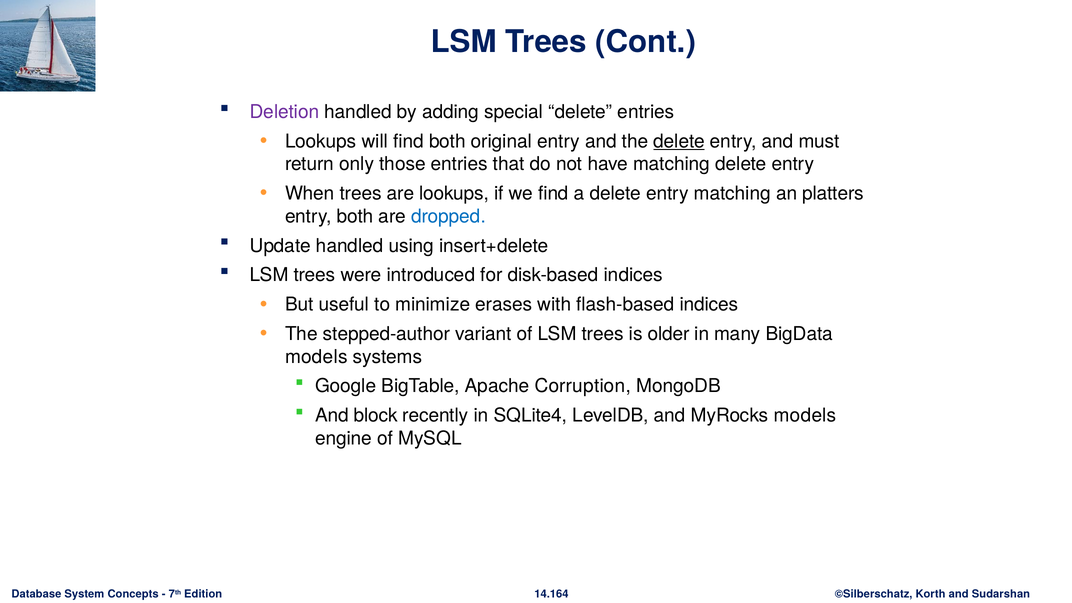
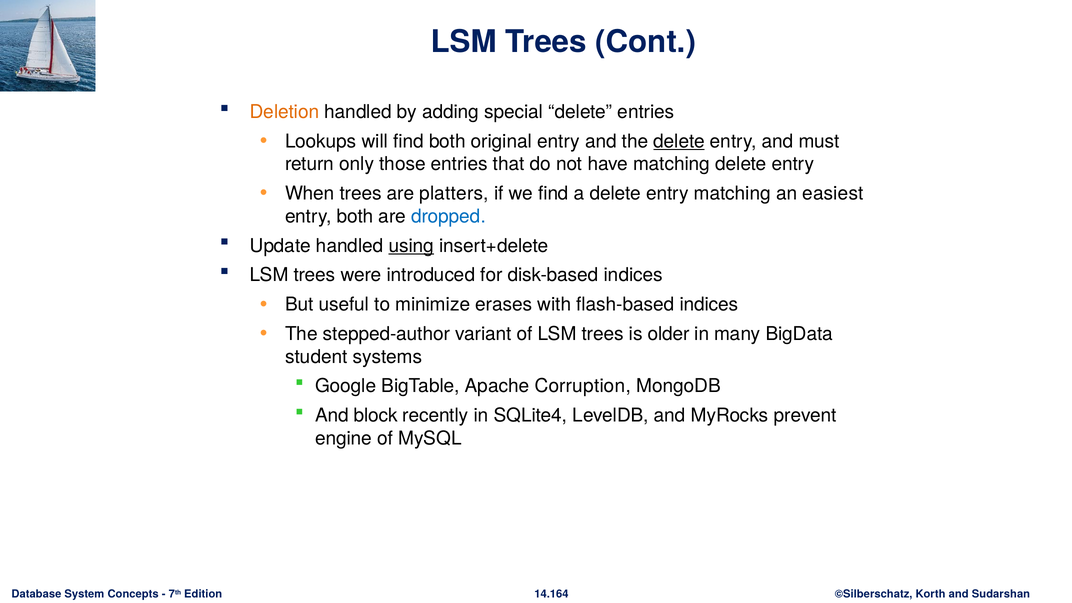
Deletion colour: purple -> orange (284, 112)
are lookups: lookups -> platters (454, 194)
platters: platters -> easiest (833, 194)
using underline: none -> present (411, 246)
models: models -> student (316, 357)
MyRocks models: models -> prevent (805, 416)
